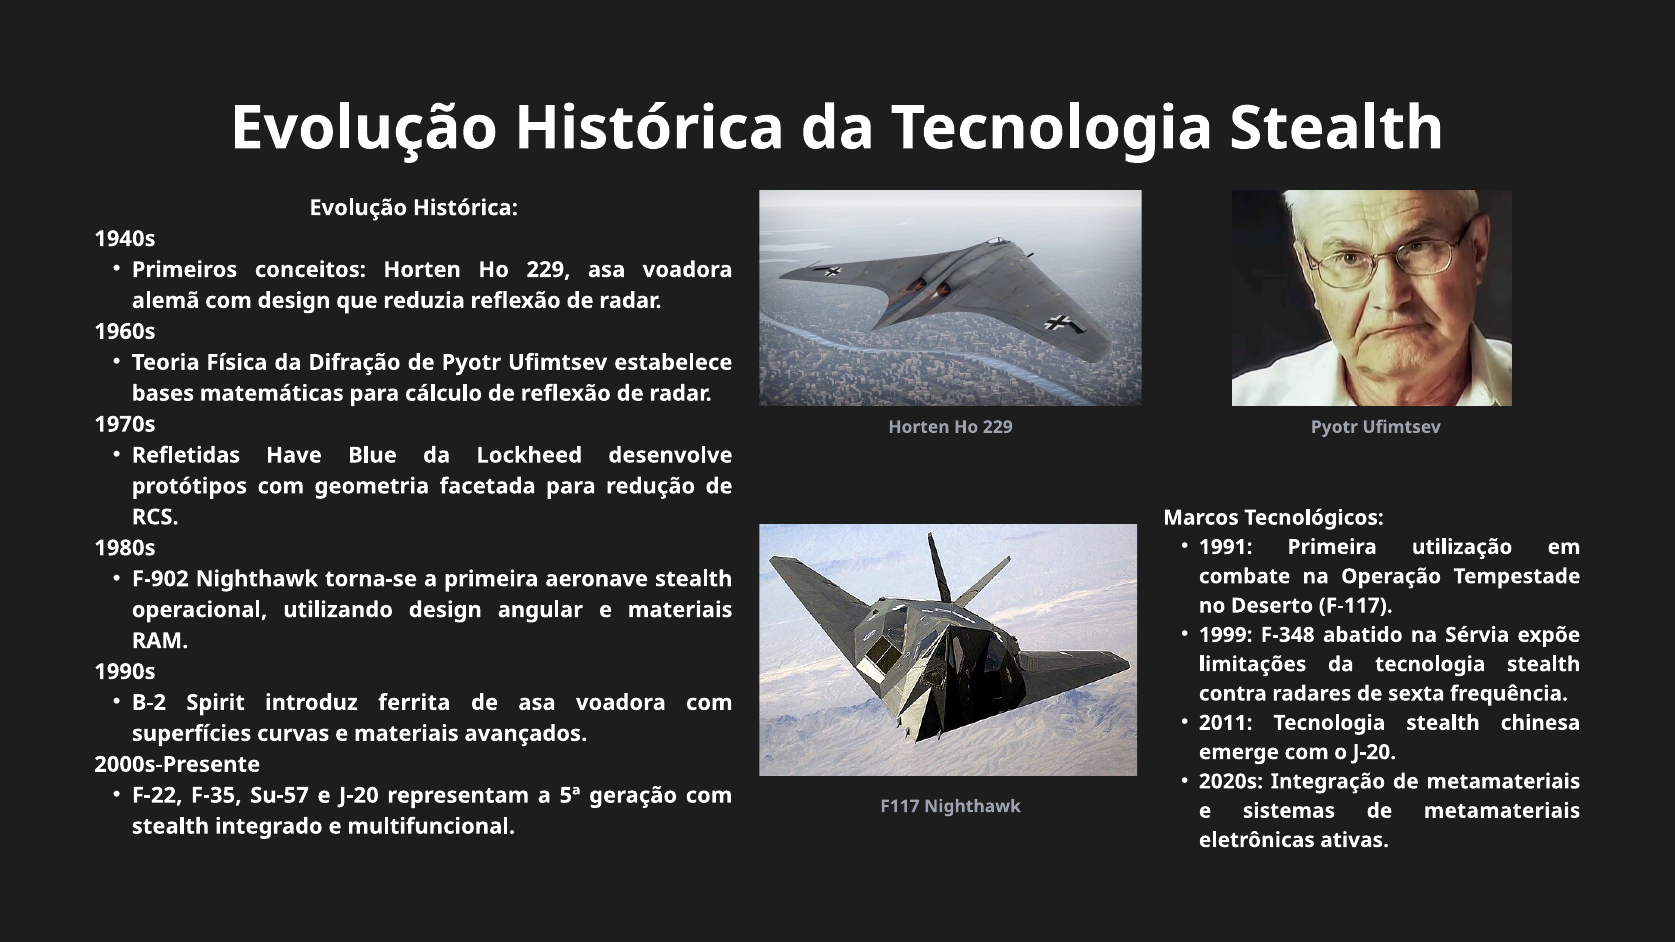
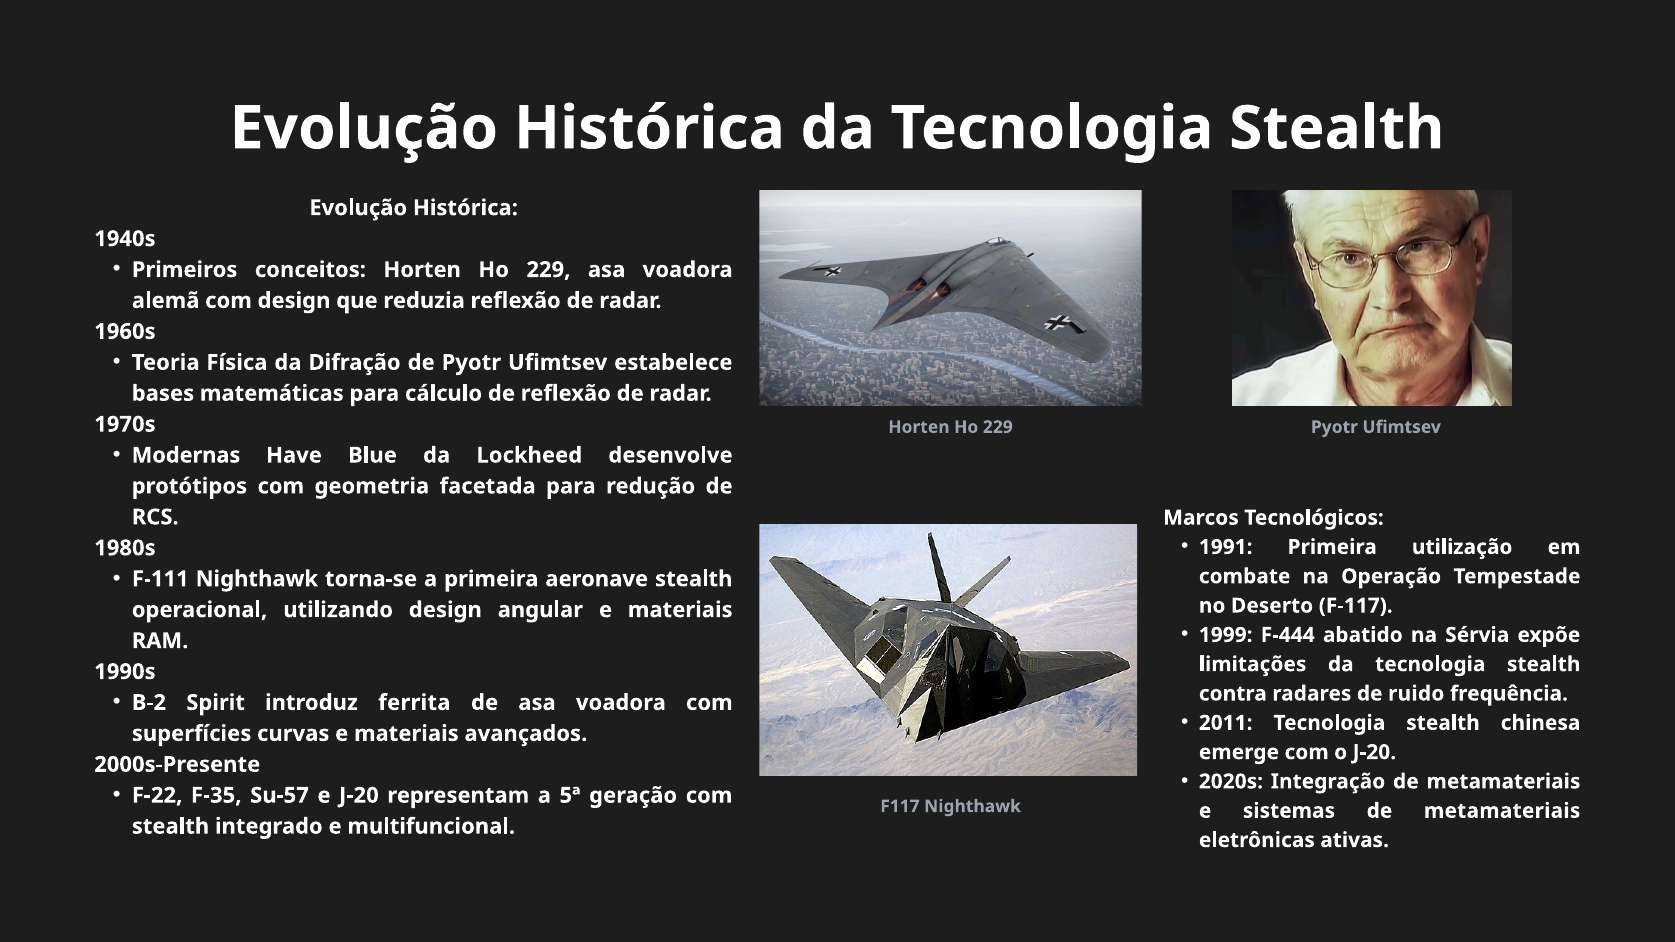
Refletidas: Refletidas -> Modernas (186, 455)
F-902: F-902 -> F-111 (160, 579)
F-348: F-348 -> F-444 (1288, 635)
sexta: sexta -> ruido (1416, 694)
